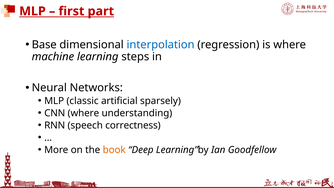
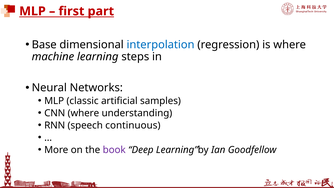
sparsely: sparsely -> samples (160, 101)
correctness: correctness -> continuous (133, 125)
book colour: orange -> purple (114, 150)
